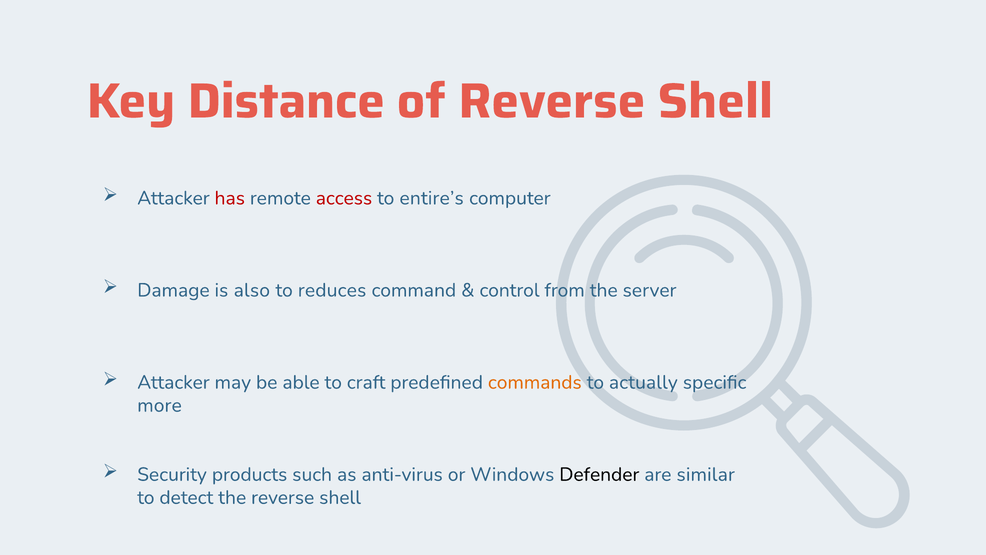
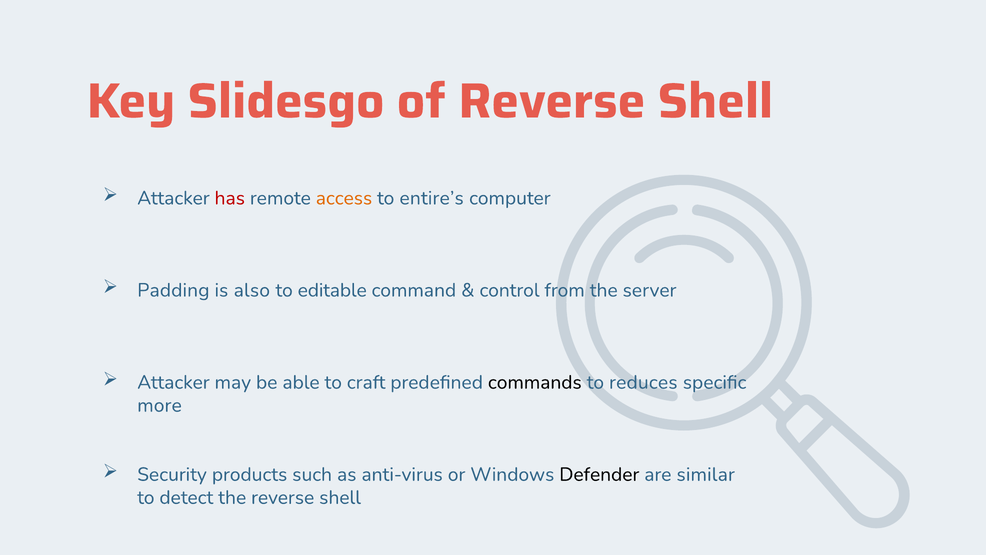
Distance: Distance -> Slidesgo (286, 101)
access colour: red -> orange (344, 198)
Damage: Damage -> Padding (173, 290)
reduces: reduces -> editable (332, 290)
commands colour: orange -> black (535, 382)
actually: actually -> reduces (643, 382)
